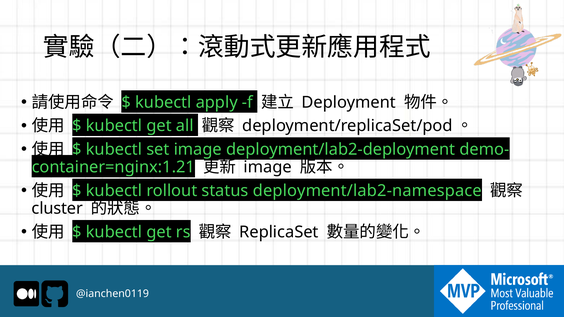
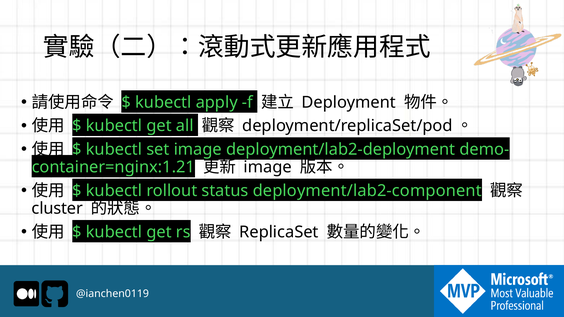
deployment/lab2-namespace: deployment/lab2-namespace -> deployment/lab2-component (367, 191)
